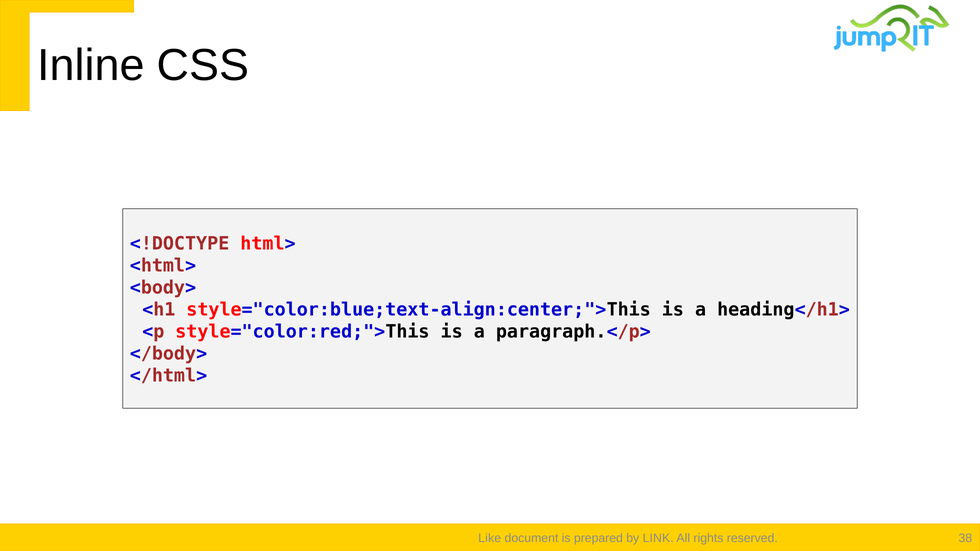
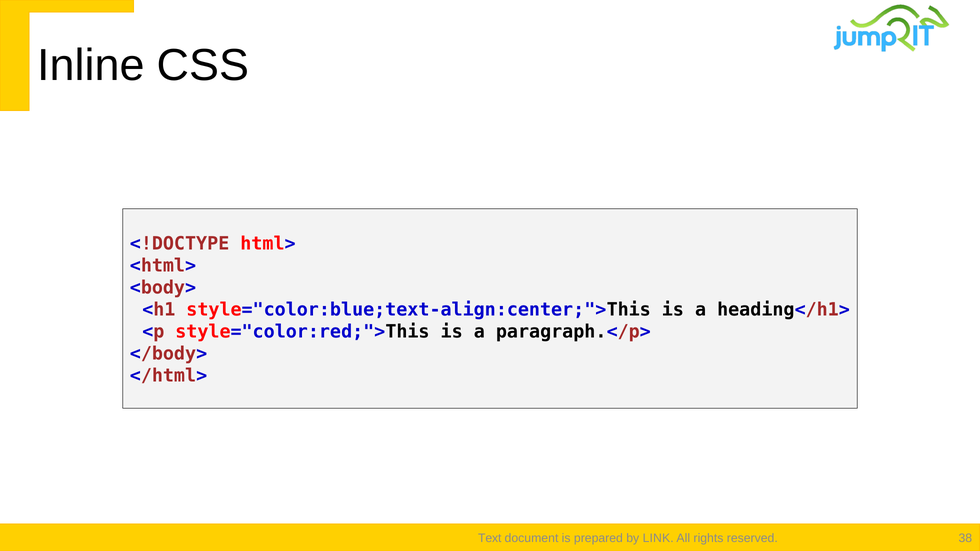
Like: Like -> Text (490, 539)
